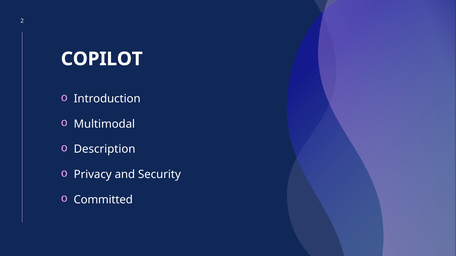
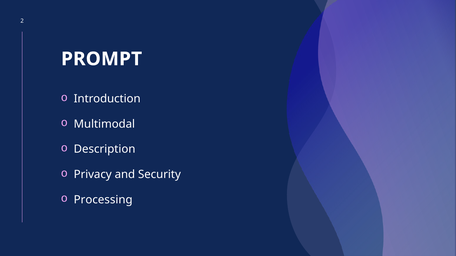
COPILOT: COPILOT -> PROMPT (102, 59)
Committed: Committed -> Processing (103, 200)
